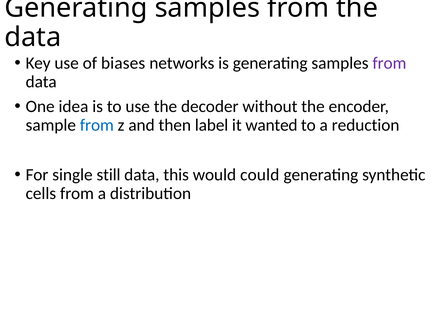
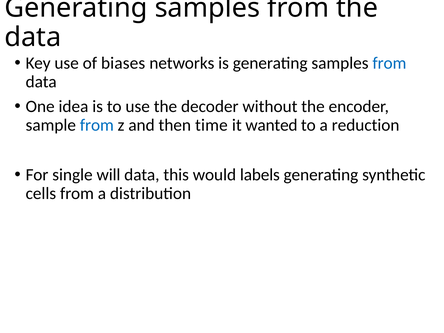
from colour: purple -> blue (389, 63)
label: label -> time (211, 125)
still: still -> will (109, 175)
could: could -> labels (260, 175)
